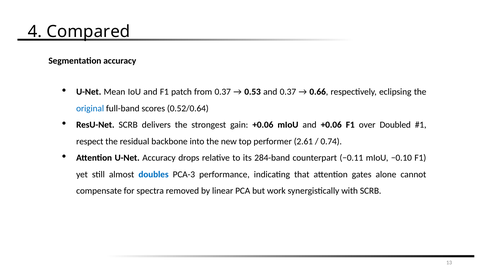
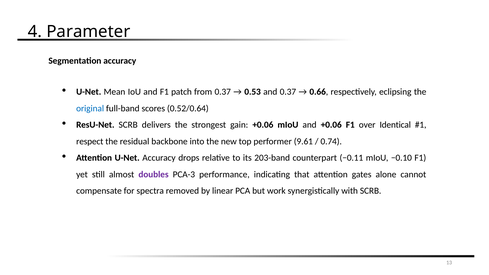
Compared: Compared -> Parameter (88, 32)
Doubled: Doubled -> Identical (395, 125)
2.61: 2.61 -> 9.61 (303, 141)
284-band: 284-band -> 203-band (272, 158)
doubles colour: blue -> purple (154, 174)
